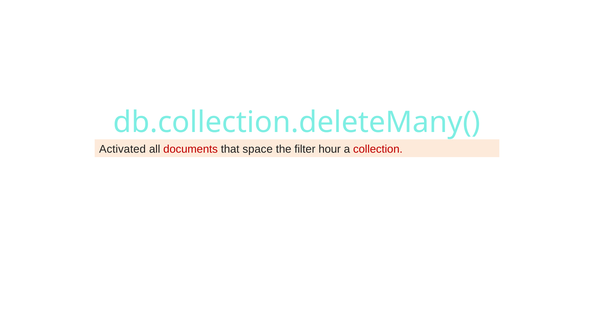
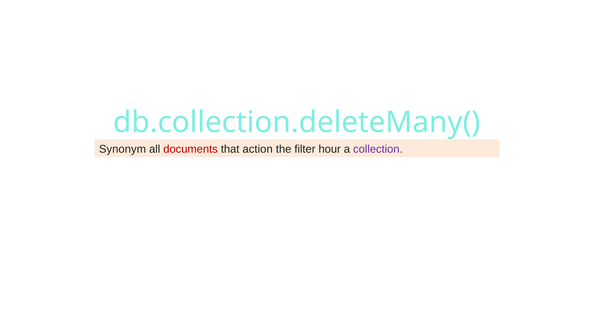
Activated: Activated -> Synonym (123, 149)
space: space -> action (258, 149)
collection colour: red -> purple (378, 149)
